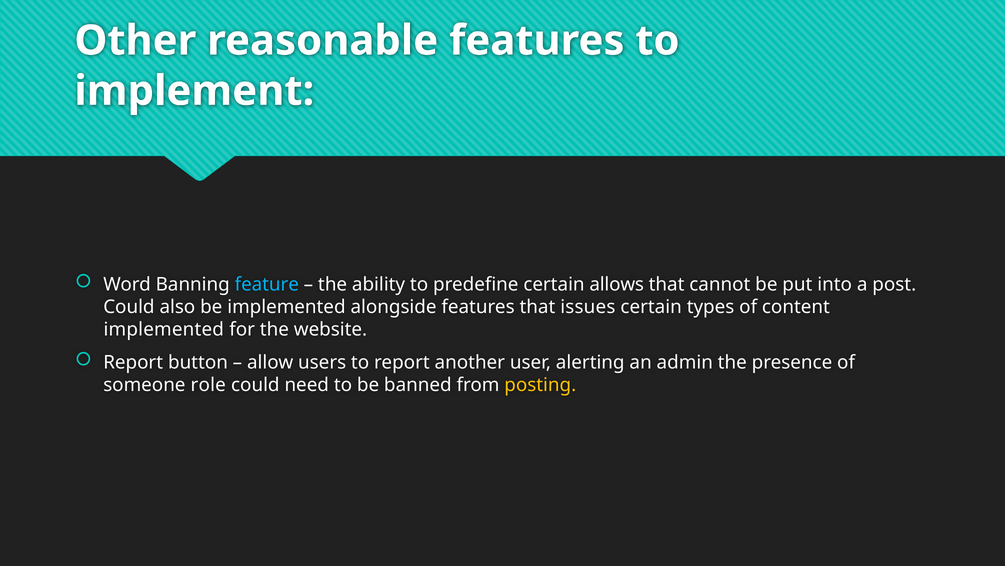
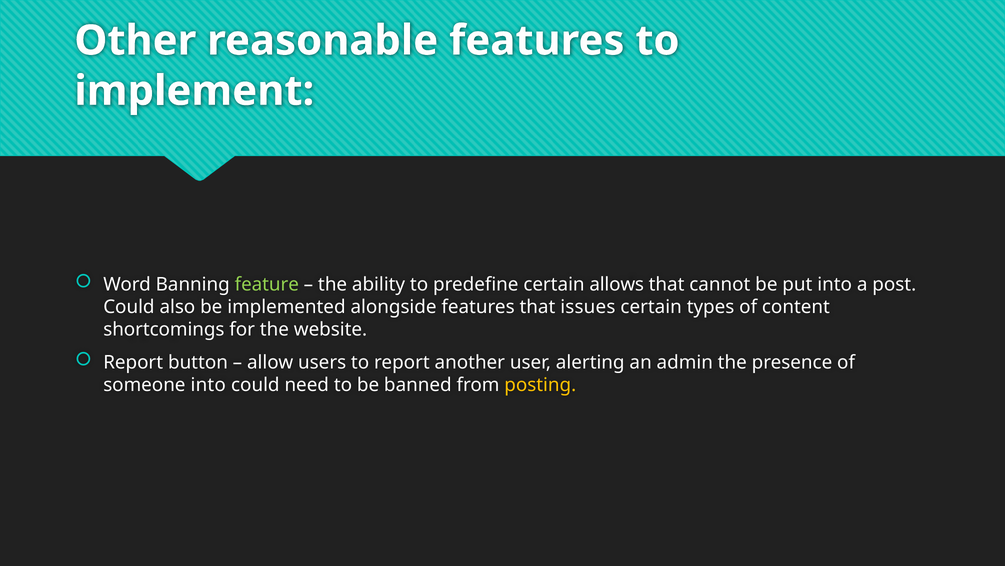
feature colour: light blue -> light green (267, 284)
implemented: implemented -> shortcomings (164, 329)
someone role: role -> into (208, 385)
